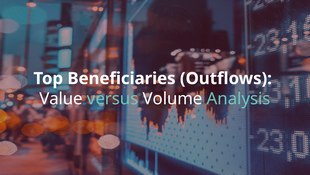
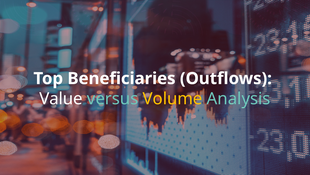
Volume colour: white -> yellow (173, 98)
